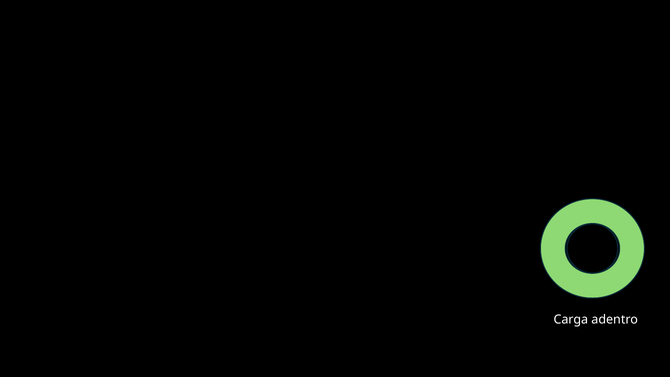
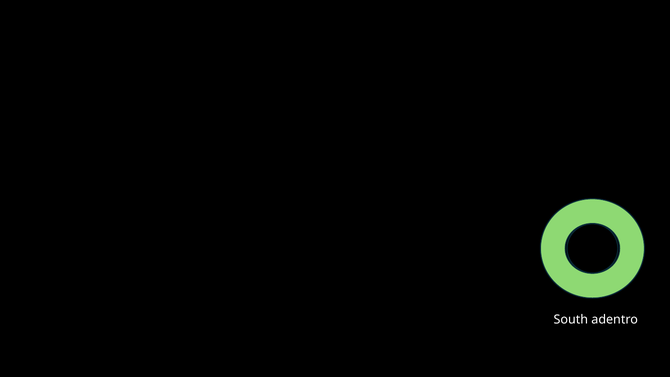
Carga: Carga -> South (571, 320)
